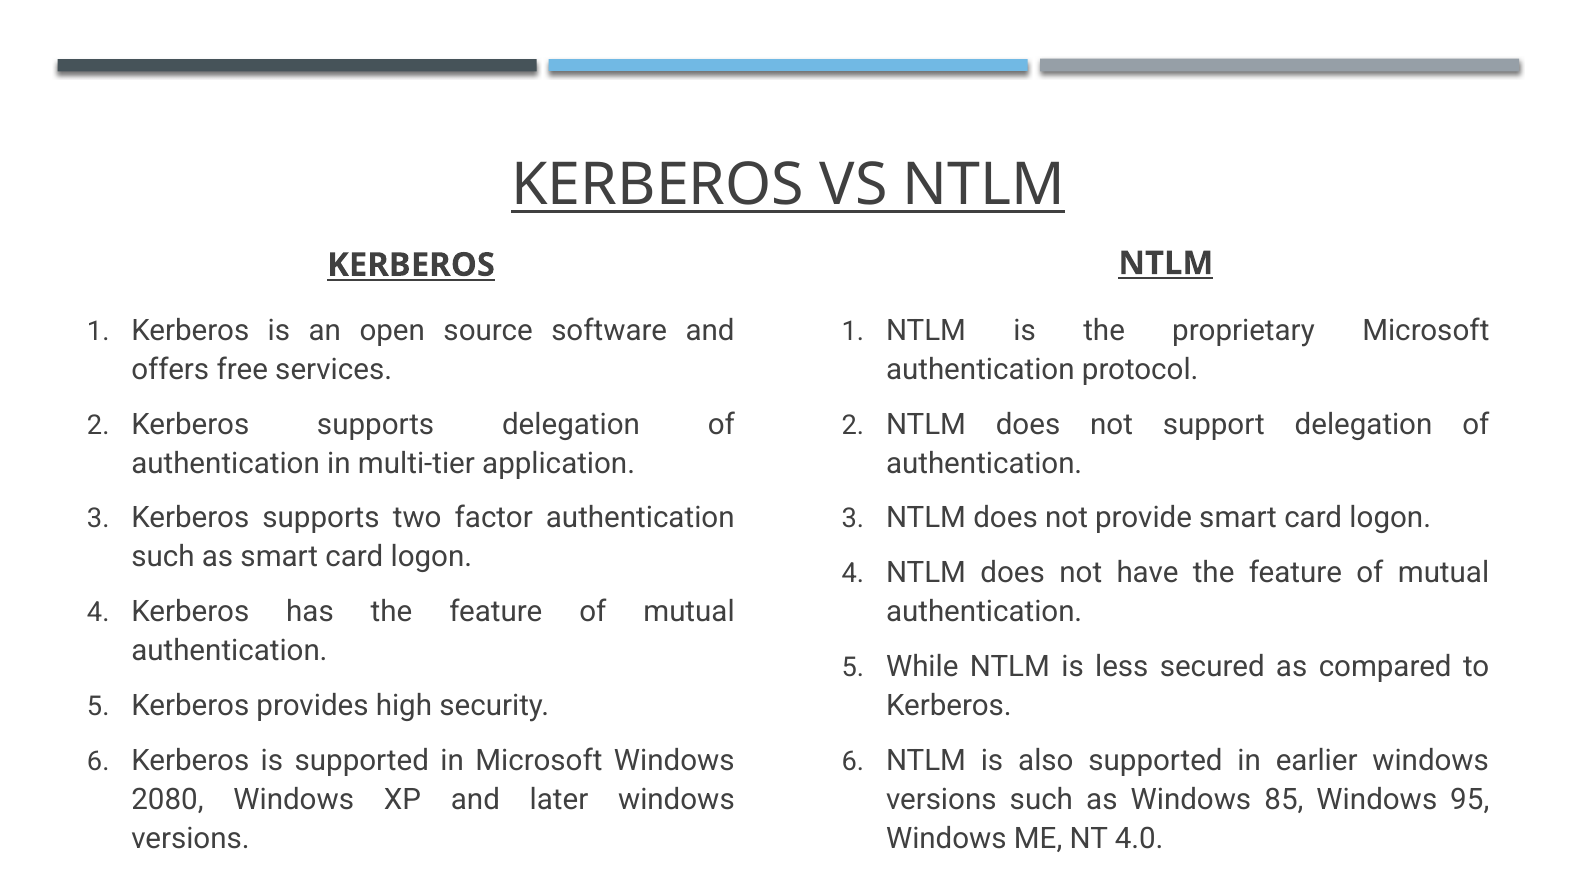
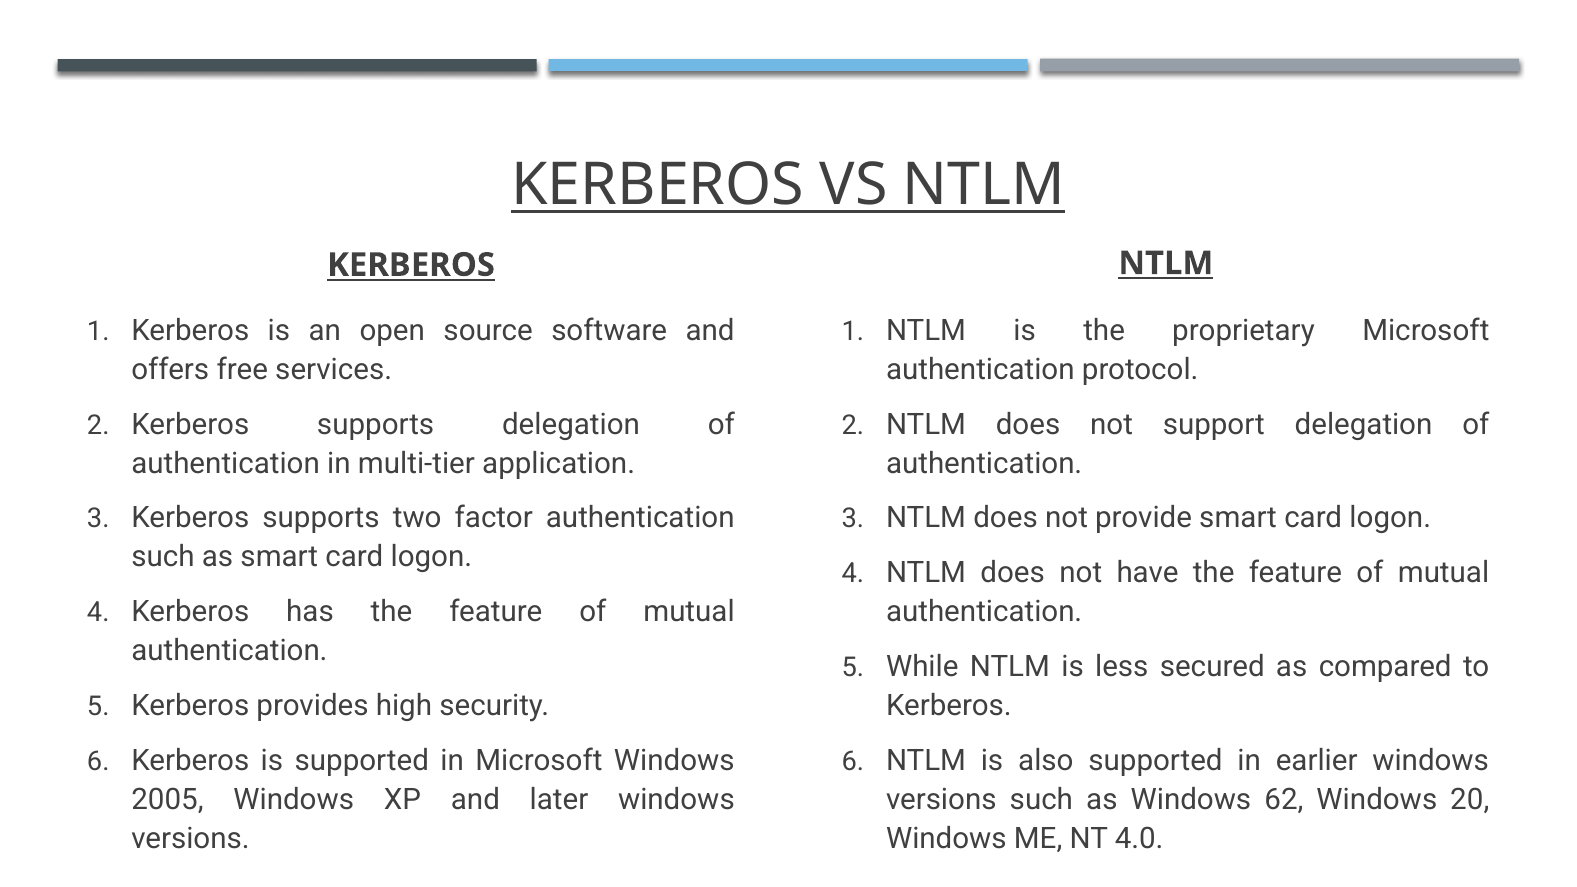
2080: 2080 -> 2005 (167, 800)
85: 85 -> 62 (1284, 800)
95: 95 -> 20 (1470, 800)
